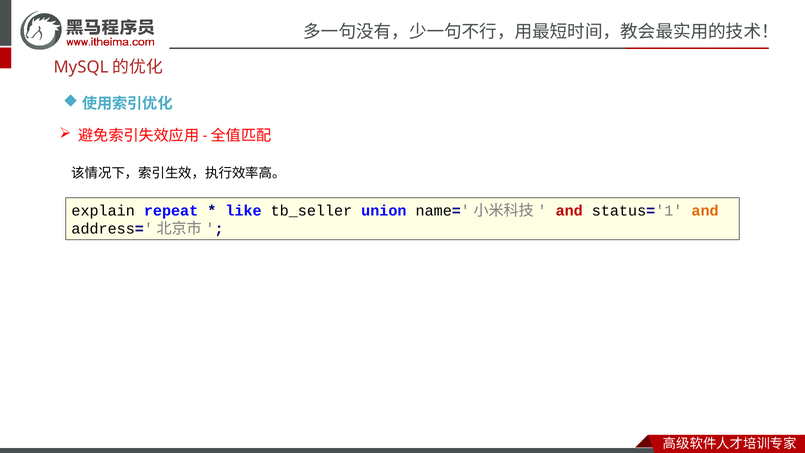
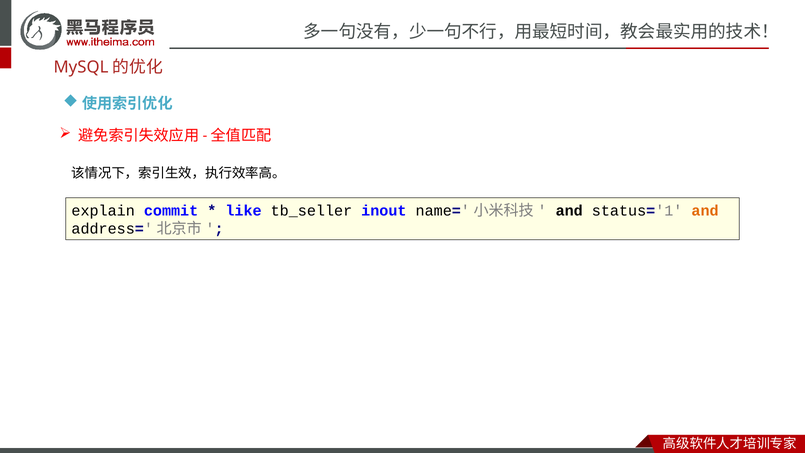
repeat: repeat -> commit (171, 211)
union: union -> inout (384, 211)
and colour: red -> black (569, 211)
